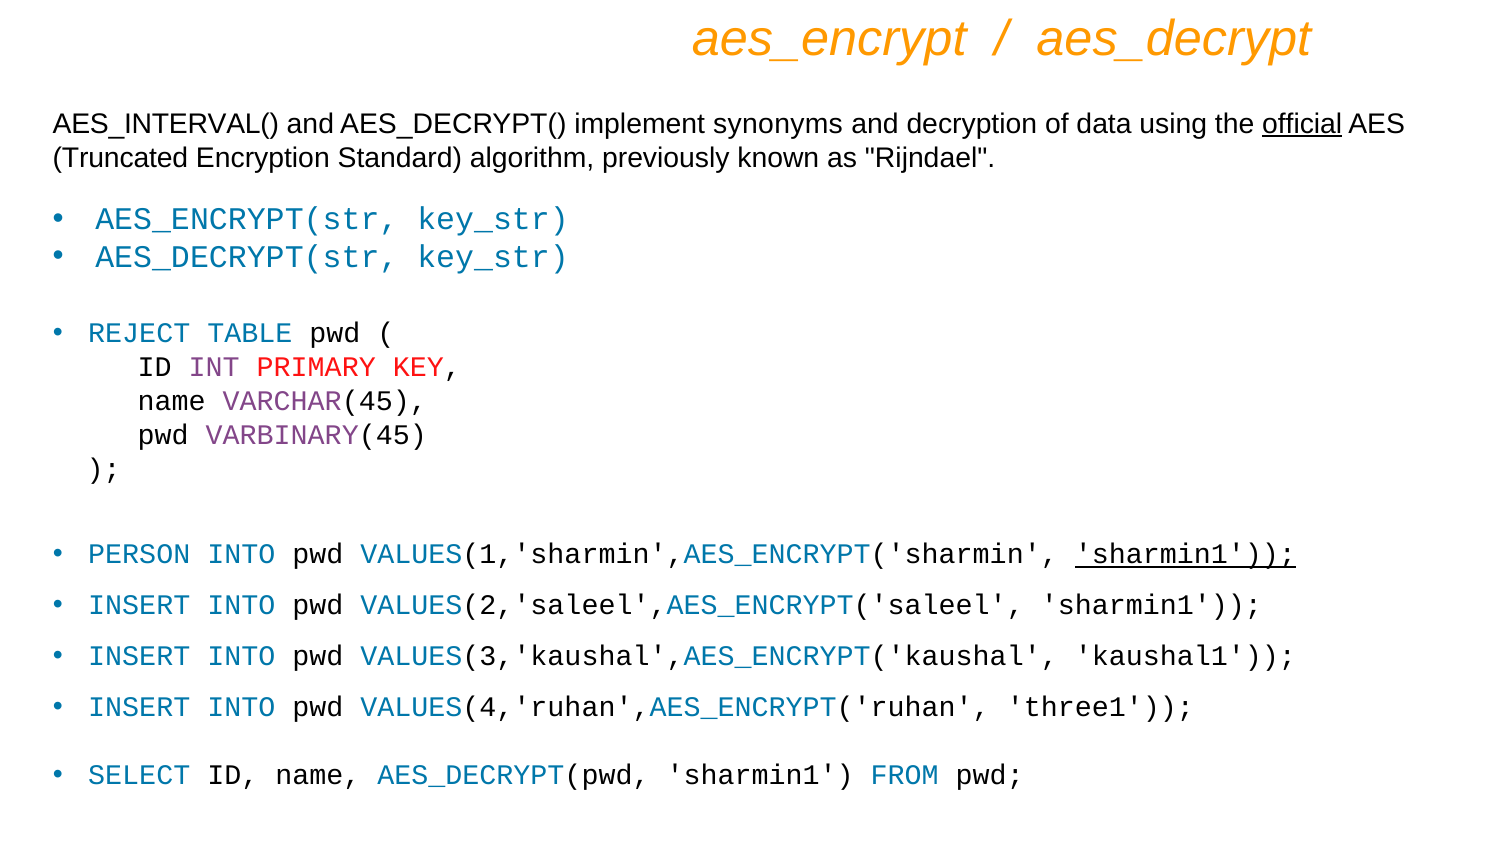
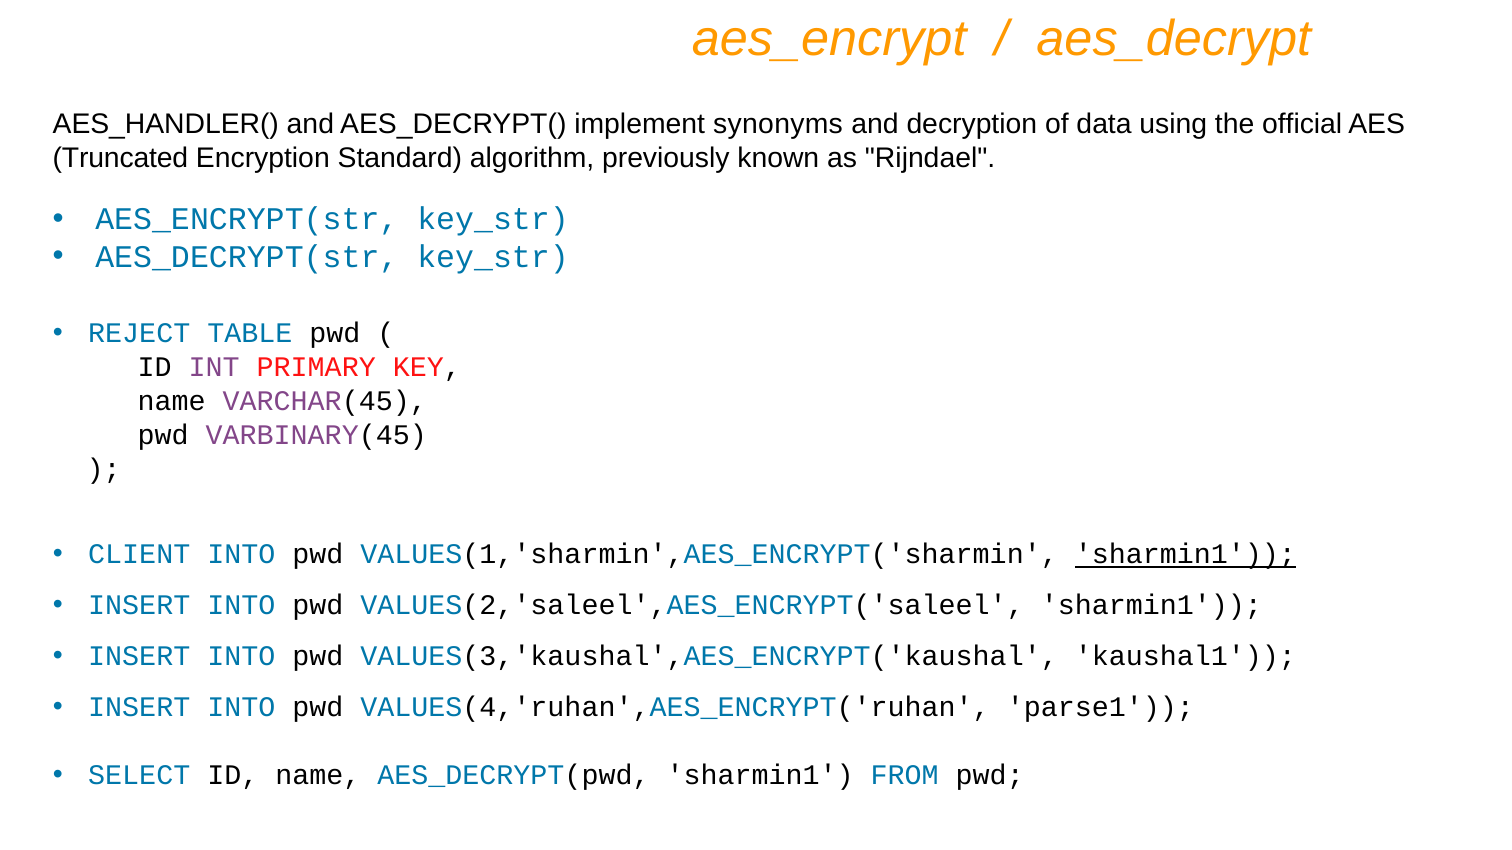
AES_INTERVAL(: AES_INTERVAL( -> AES_HANDLER( (166, 124)
official underline: present -> none (1302, 124)
PERSON: PERSON -> CLIENT (139, 555)
three1: three1 -> parse1 (1100, 708)
